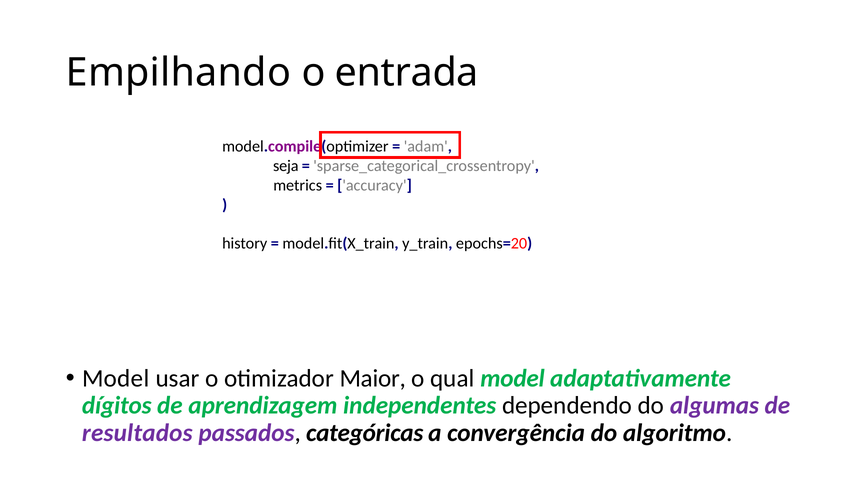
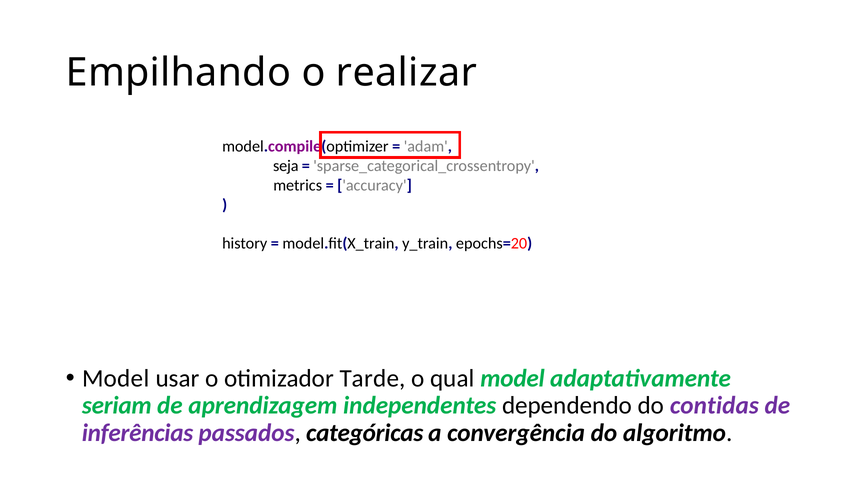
entrada: entrada -> realizar (406, 72)
Maior: Maior -> Tarde (373, 378)
dígitos: dígitos -> seriam (117, 405)
algumas: algumas -> contidas (714, 405)
resultados: resultados -> inferências (138, 432)
